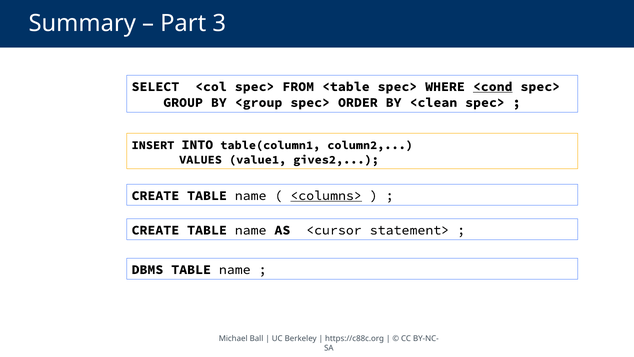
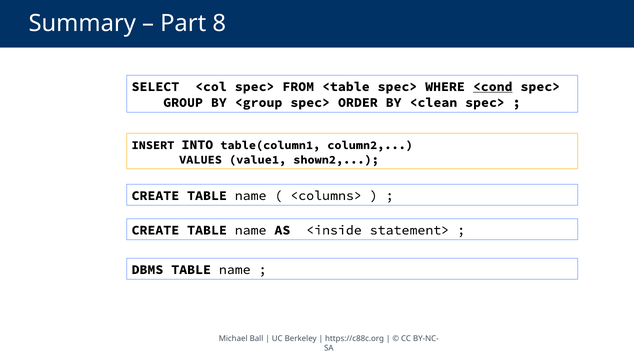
3: 3 -> 8 (219, 24)
gives2: gives2 -> shown2 (336, 160)
<columns> underline: present -> none (326, 195)
<cursor: <cursor -> <inside (334, 230)
